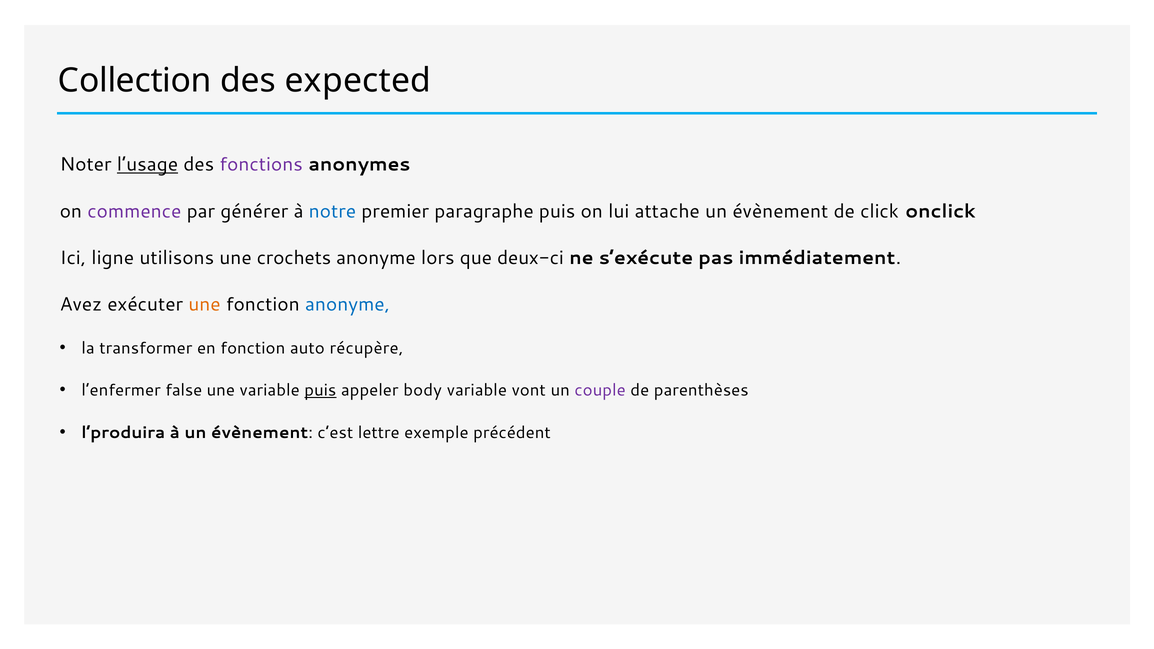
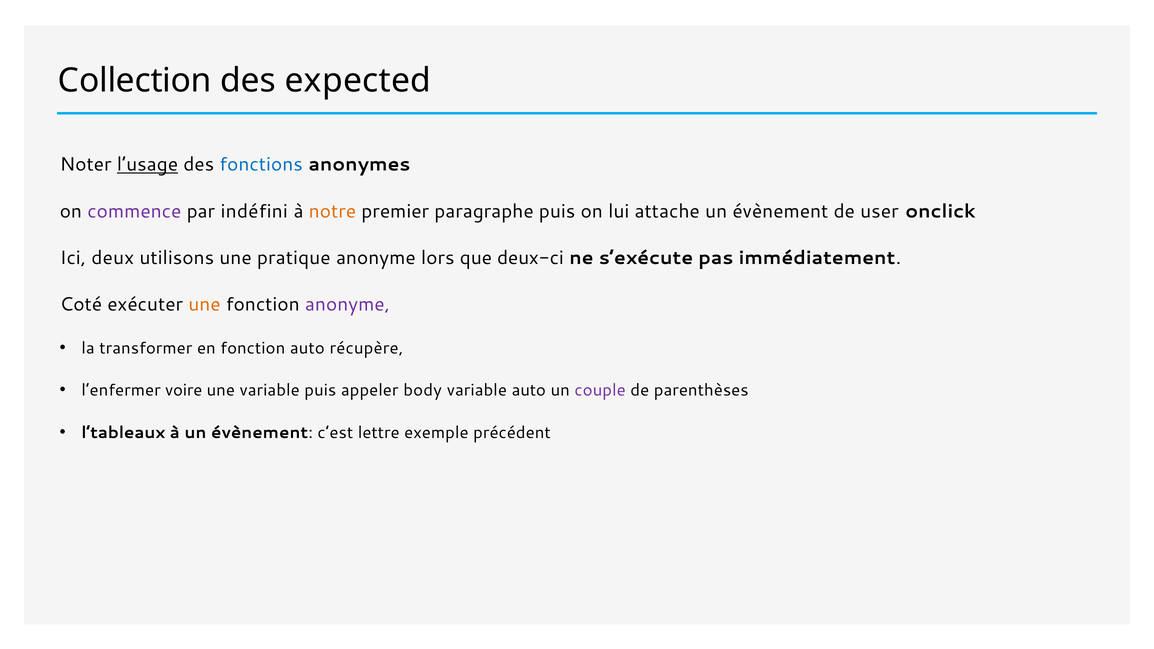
fonctions colour: purple -> blue (261, 165)
générer: générer -> indéfini (254, 211)
notre colour: blue -> orange (332, 211)
click: click -> user (879, 211)
ligne: ligne -> deux (113, 258)
crochets: crochets -> pratique (294, 258)
Avez: Avez -> Coté (81, 304)
anonyme colour: blue -> purple (347, 304)
false: false -> voire (184, 390)
puis underline: present -> none (320, 390)
variable vont: vont -> auto (529, 390)
l’produira: l’produira -> l’tableaux (123, 433)
